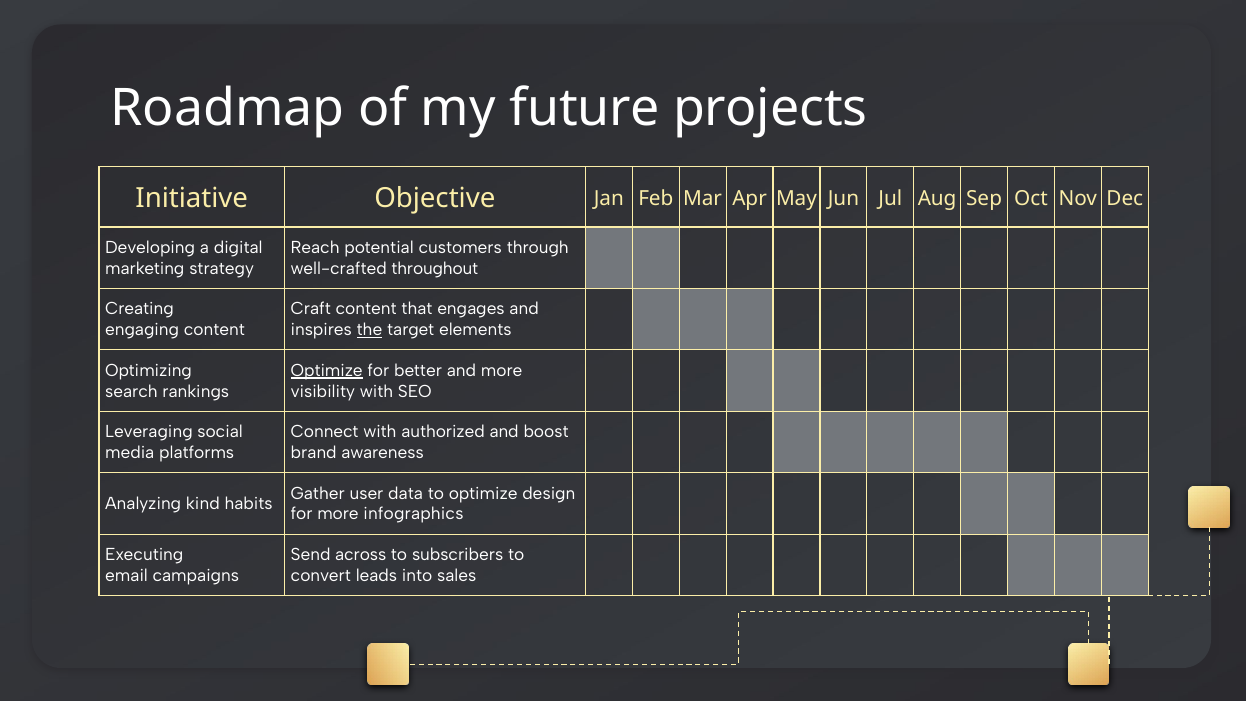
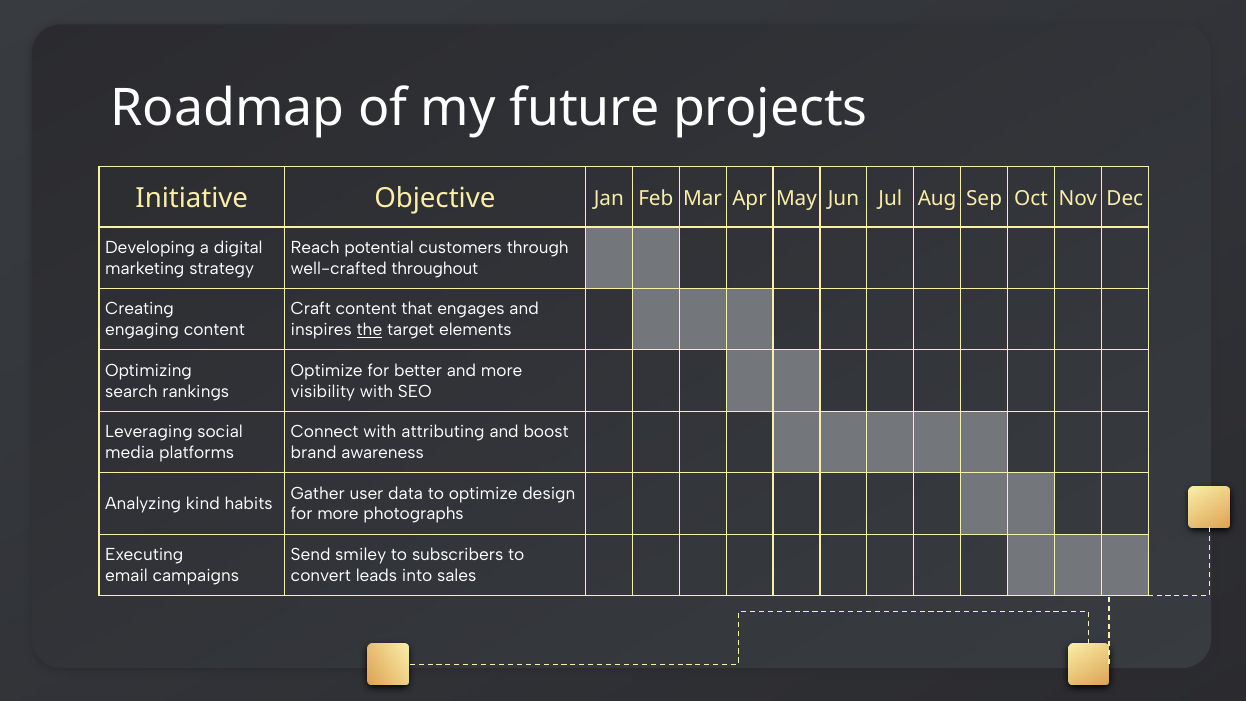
Optimize underline: present -> none (327, 370)
authorized: authorized -> attributing (443, 432)
infographics: infographics -> photographs (414, 514)
across: across -> smiley (361, 555)
